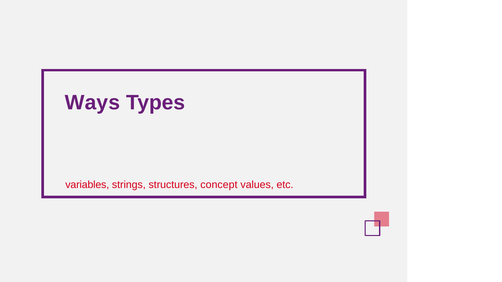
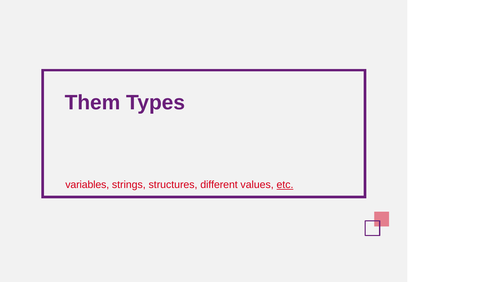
Ways: Ways -> Them (93, 103)
concept: concept -> different (219, 185)
etc underline: none -> present (285, 185)
